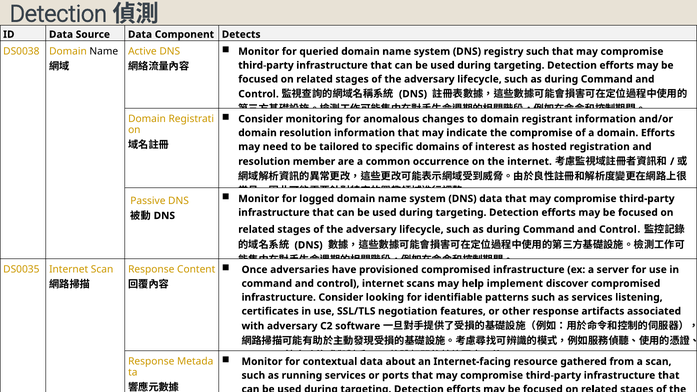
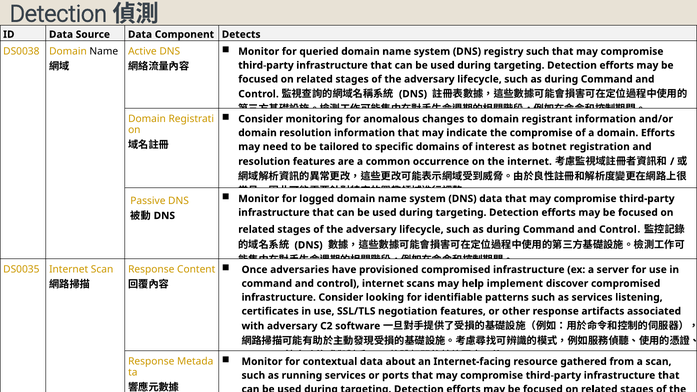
hosted: hosted -> botnet (549, 147)
resolution member: member -> features (314, 161)
